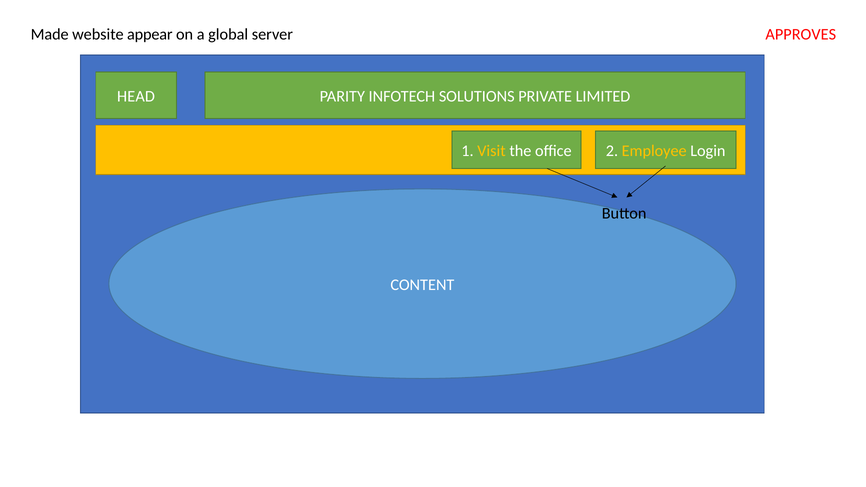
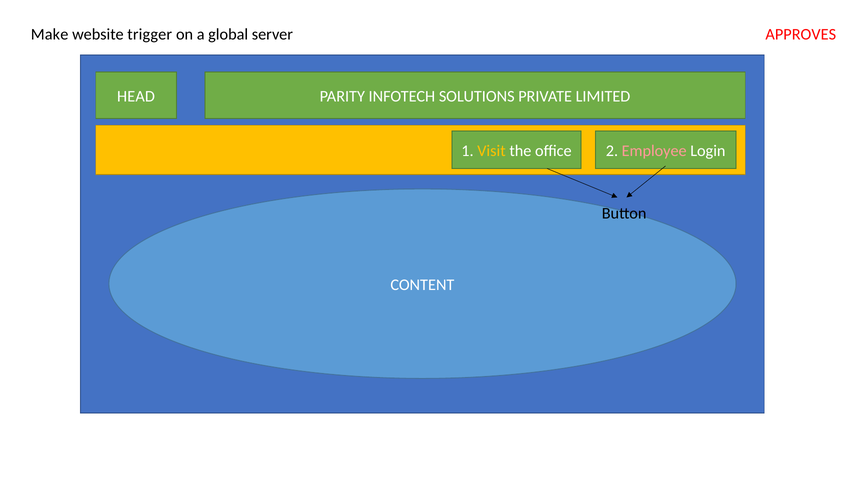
Made: Made -> Make (50, 34)
appear: appear -> trigger (150, 34)
Employee colour: yellow -> pink (654, 151)
